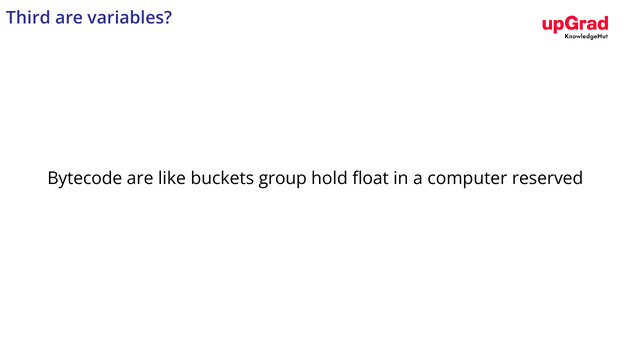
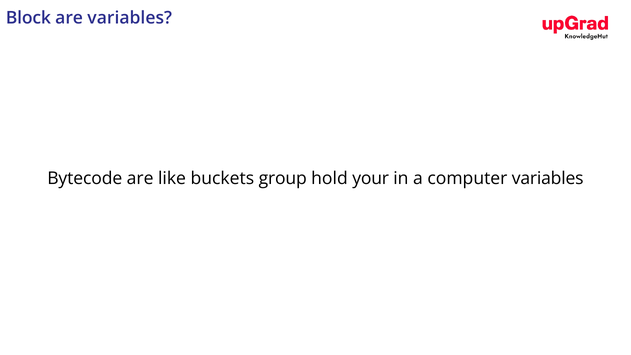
Third: Third -> Block (28, 18)
float: float -> your (371, 179)
computer reserved: reserved -> variables (548, 179)
